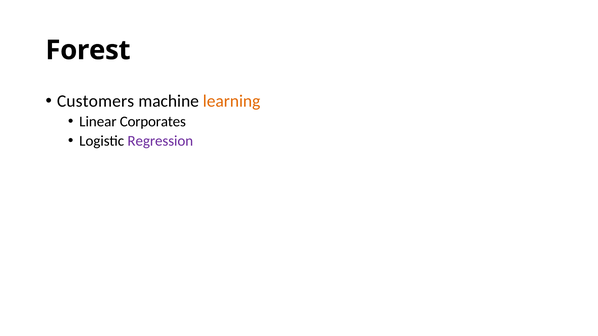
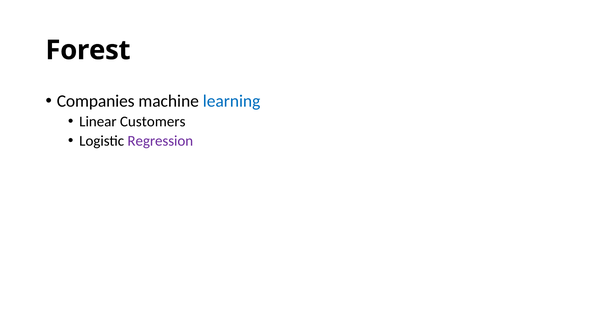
Customers: Customers -> Companies (96, 101)
learning colour: orange -> blue (232, 101)
Corporates: Corporates -> Customers (153, 122)
